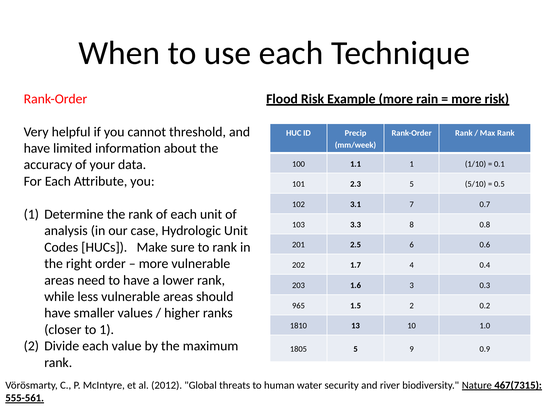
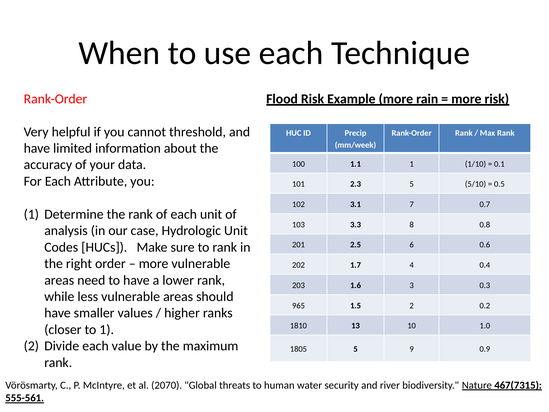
2012: 2012 -> 2070 (167, 385)
